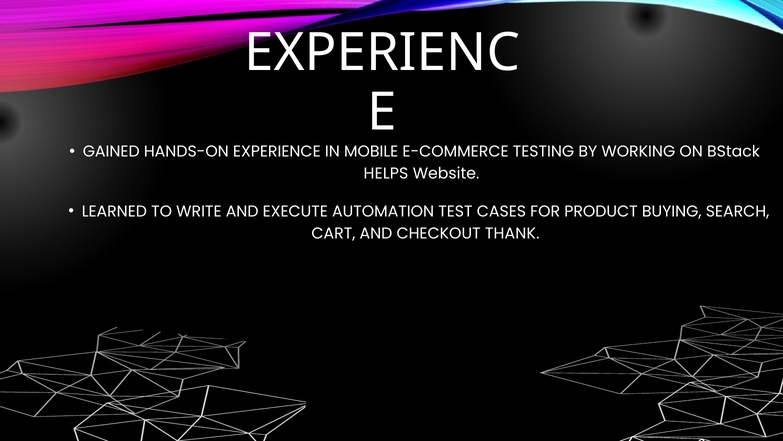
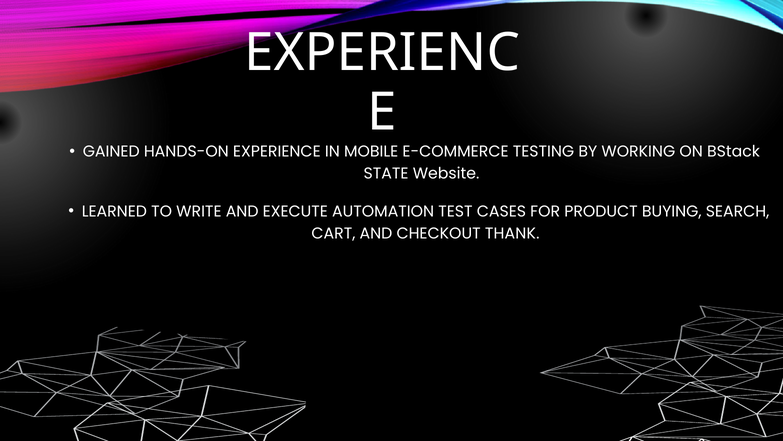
HELPS: HELPS -> STATE (386, 174)
